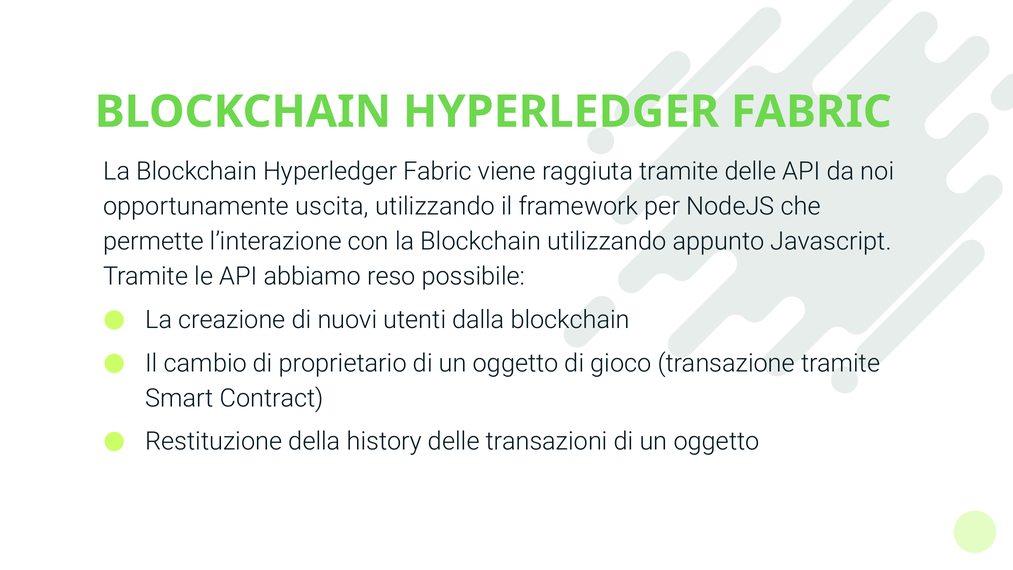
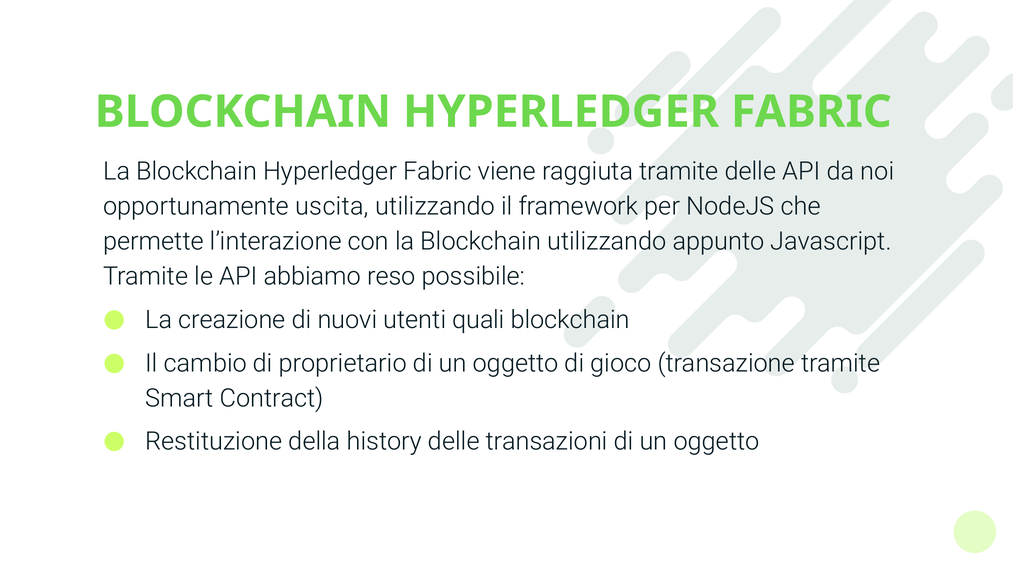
dalla: dalla -> quali (478, 320)
